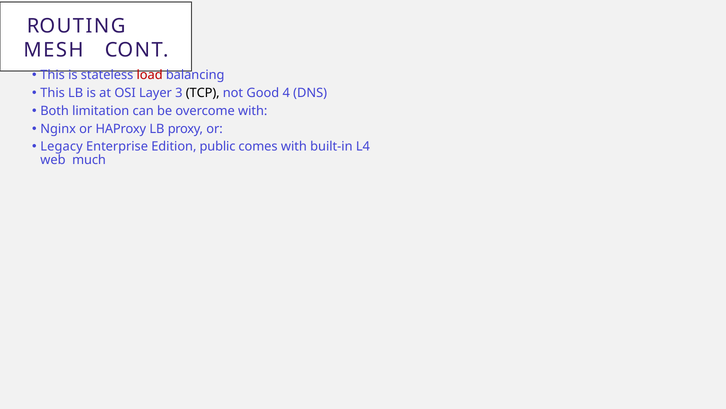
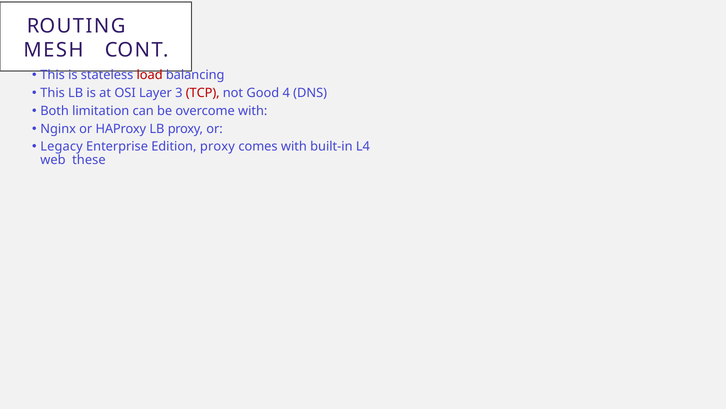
TCP colour: black -> red (203, 93)
Edition public: public -> proxy (217, 146)
much: much -> these (89, 160)
